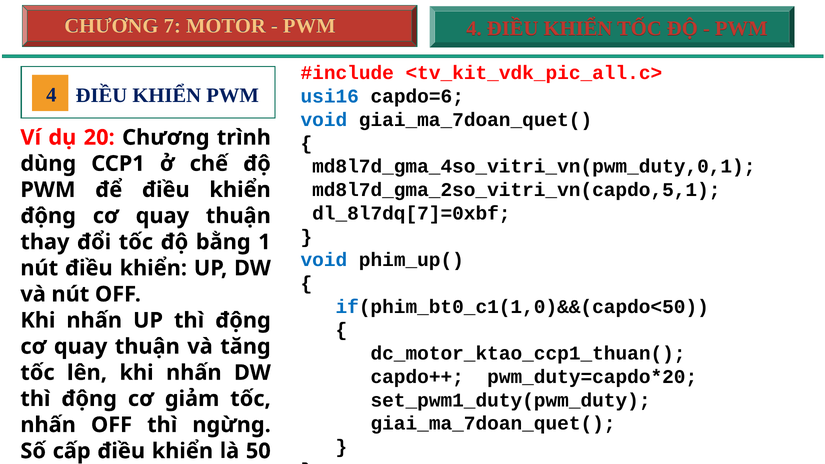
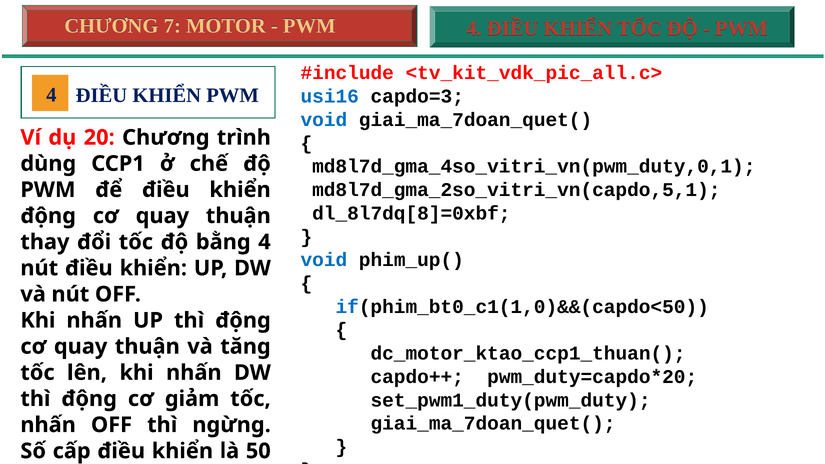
capdo=6: capdo=6 -> capdo=3 (417, 96)
dl_8l7dq[7]=0xbf: dl_8l7dq[7]=0xbf -> dl_8l7dq[8]=0xbf (411, 213)
bằng 1: 1 -> 4 (264, 242)
